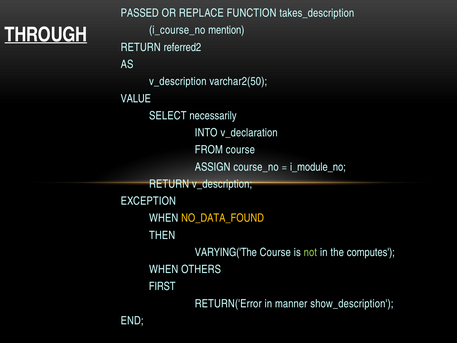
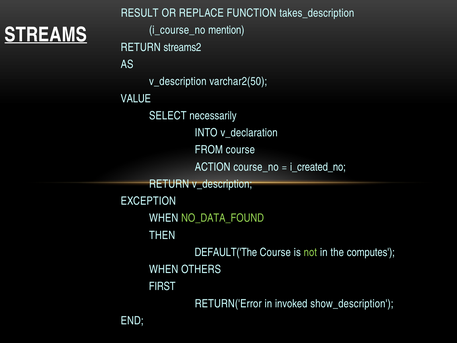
PASSED: PASSED -> RESULT (140, 13)
THROUGH: THROUGH -> STREAMS (46, 35)
referred2: referred2 -> streams2 (182, 47)
ASSIGN: ASSIGN -> ACTION (213, 167)
i_module_no: i_module_no -> i_created_no (318, 167)
NO_DATA_FOUND colour: yellow -> light green (223, 218)
VARYING('The: VARYING('The -> DEFAULT('The (226, 252)
manner: manner -> invoked (291, 303)
